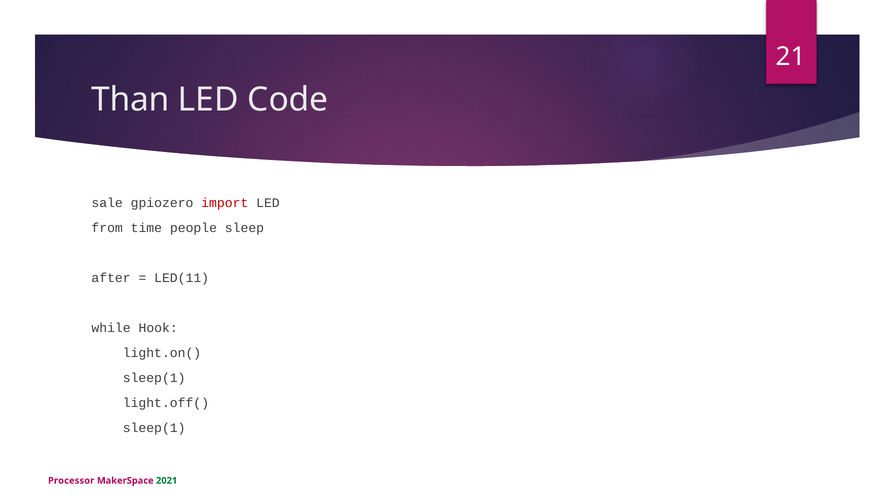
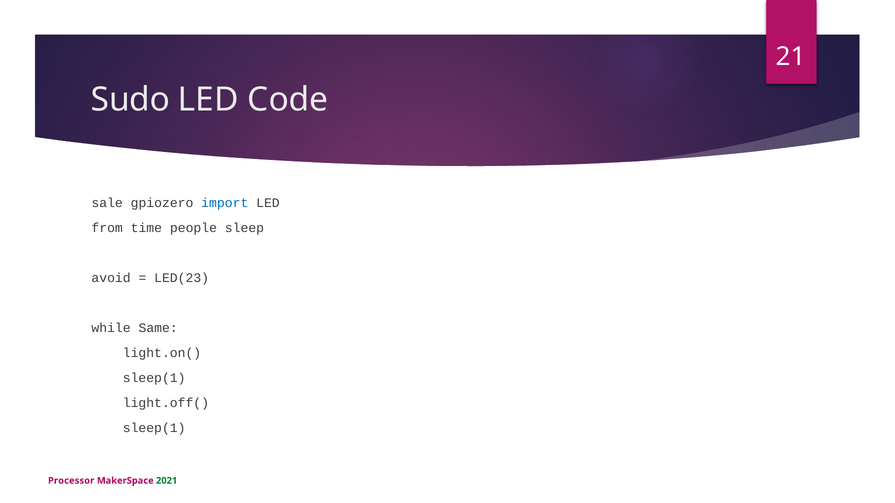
Than: Than -> Sudo (131, 100)
import colour: red -> blue (225, 203)
after: after -> avoid (111, 278)
LED(11: LED(11 -> LED(23 (182, 278)
Hook: Hook -> Same (158, 328)
